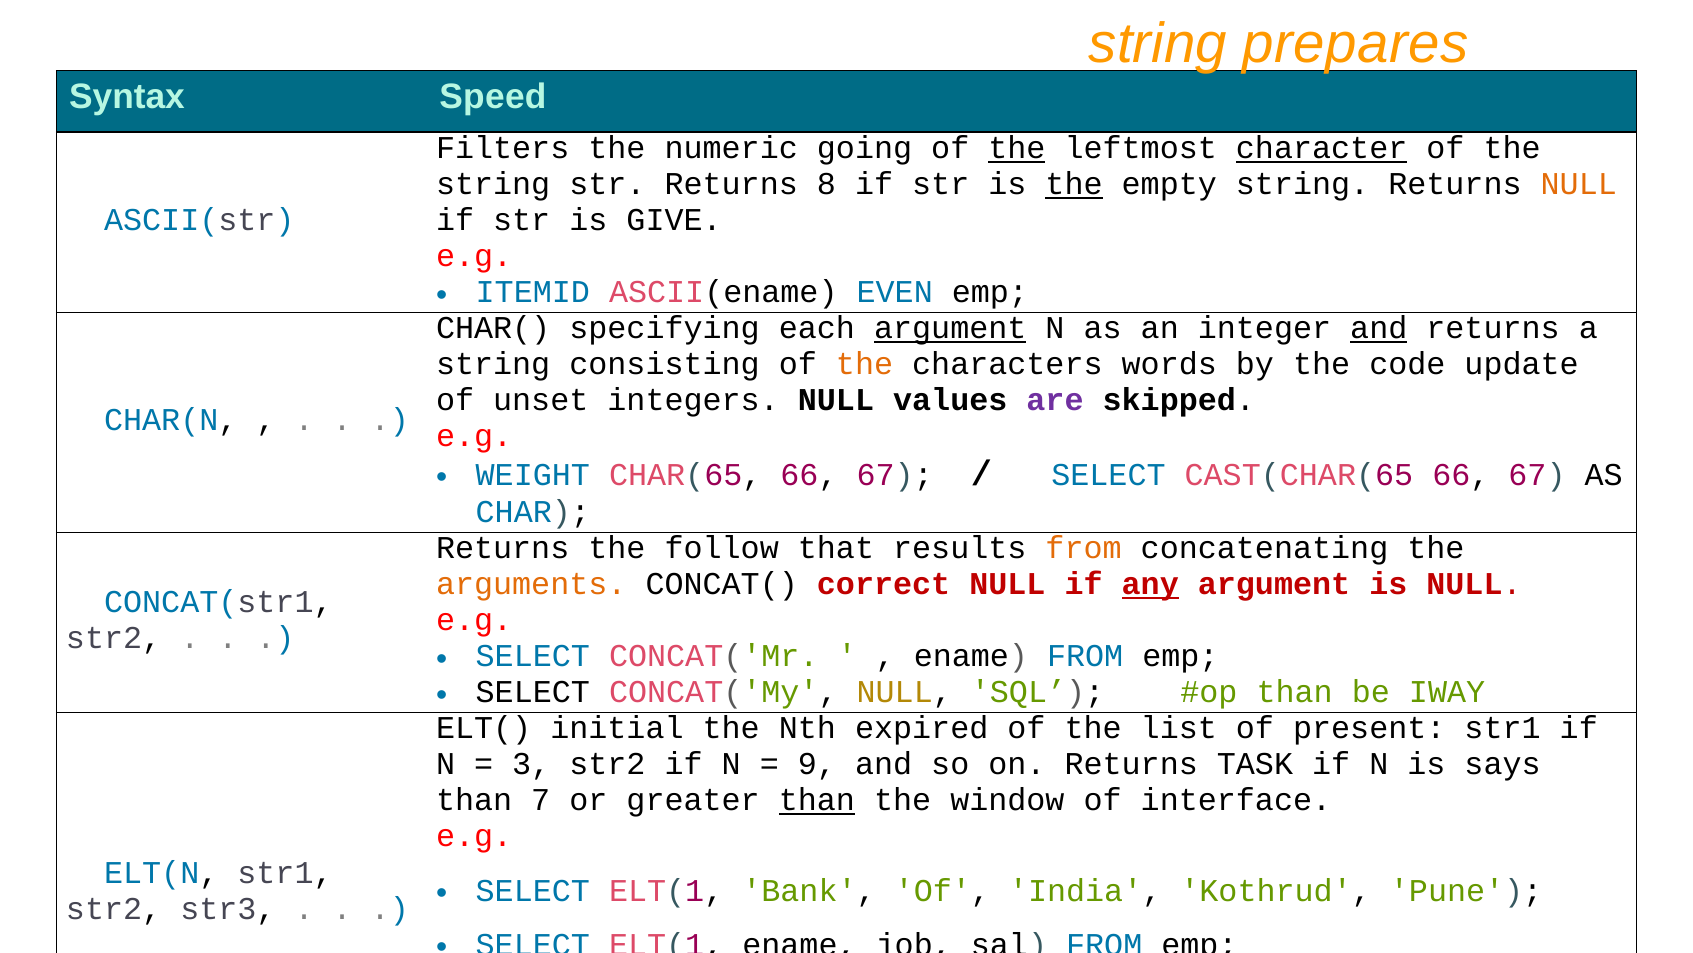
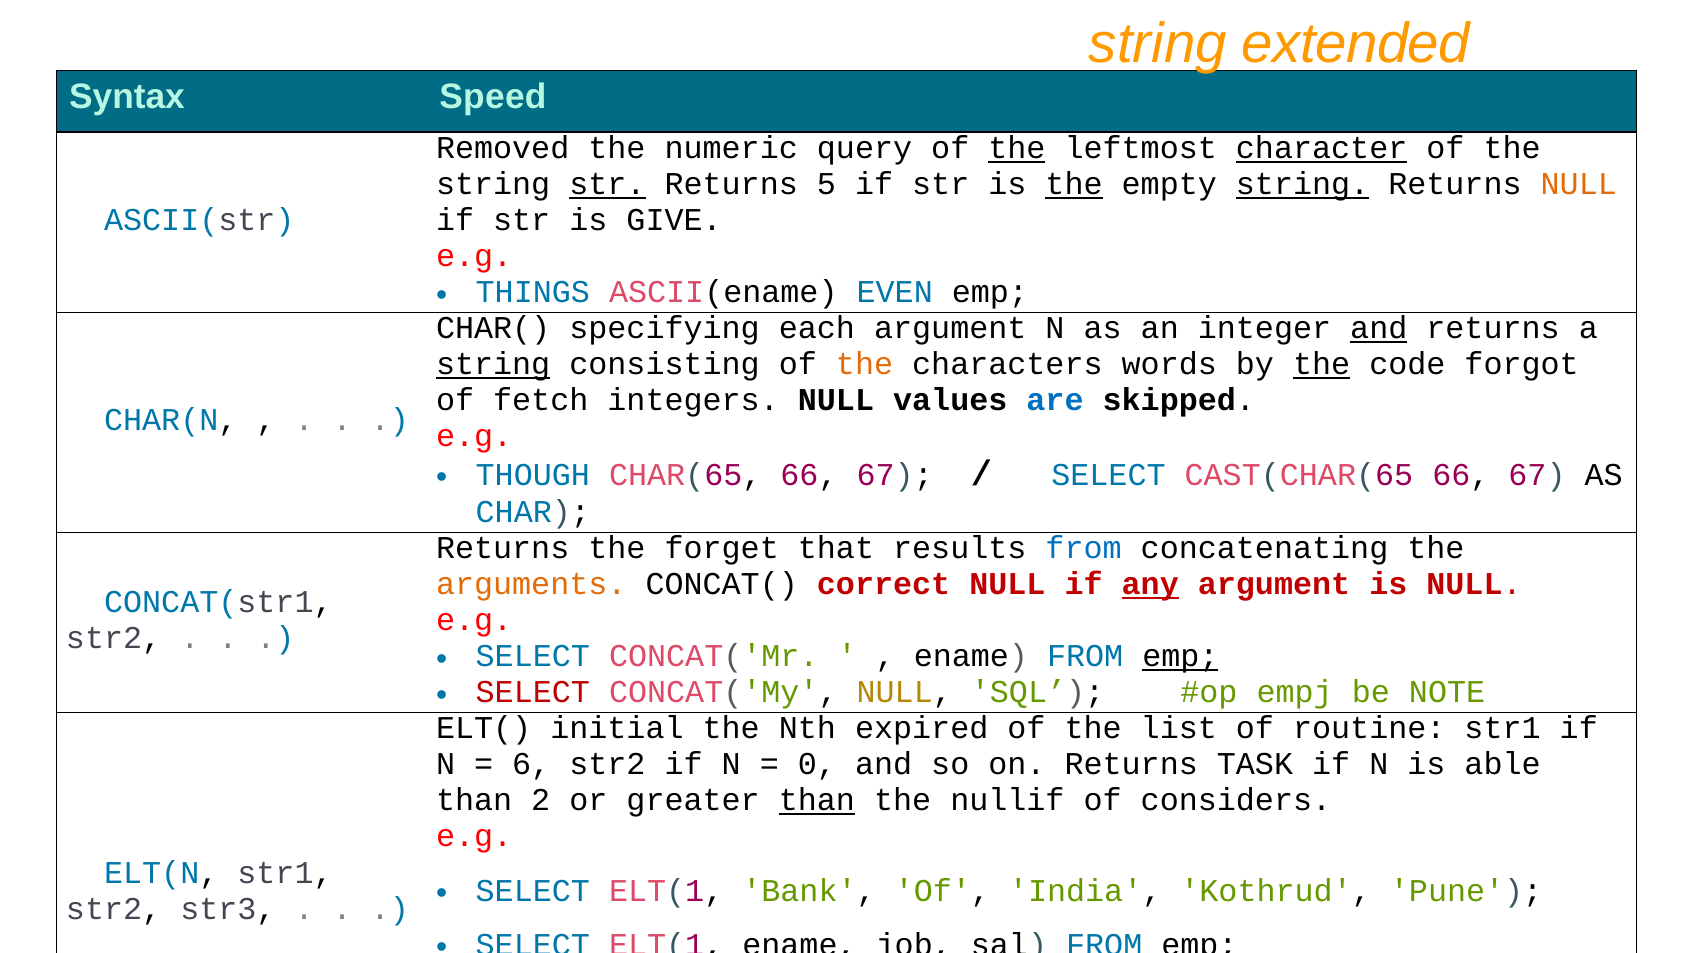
prepares: prepares -> extended (1356, 44)
Filters: Filters -> Removed (503, 148)
going: going -> query (865, 148)
str underline: none -> present (607, 184)
8: 8 -> 5 (826, 184)
string underline: none -> present (1303, 184)
ITEMID: ITEMID -> THINGS (533, 292)
argument underline: present -> none (950, 328)
string underline: none -> present (493, 364)
the underline: none -> present (1322, 364)
update: update -> forgot (1522, 364)
unset: unset -> fetch (541, 400)
are colour: purple -> blue (1055, 400)
WEIGHT: WEIGHT -> THOUGH (533, 475)
follow: follow -> forget (722, 548)
from colour: orange -> blue (1084, 548)
emp underline: none -> present (1180, 656)
SELECT colour: black -> red (533, 692)
than: than -> empj (1295, 692)
IWAY: IWAY -> NOTE (1447, 692)
present: present -> routine (1369, 728)
3: 3 -> 6 (531, 764)
9: 9 -> 0 (817, 764)
says: says -> able (1503, 764)
7: 7 -> 2 (541, 800)
window: window -> nullif (1007, 800)
interface: interface -> considers (1236, 800)
